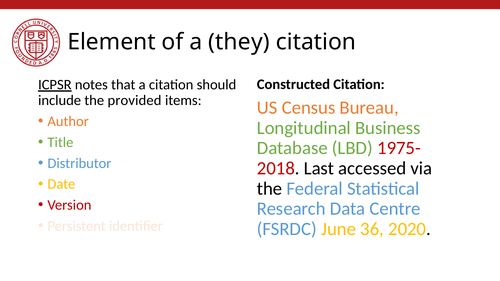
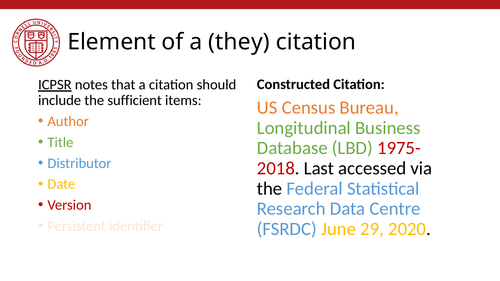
provided: provided -> sufficient (135, 101)
36: 36 -> 29 (372, 229)
